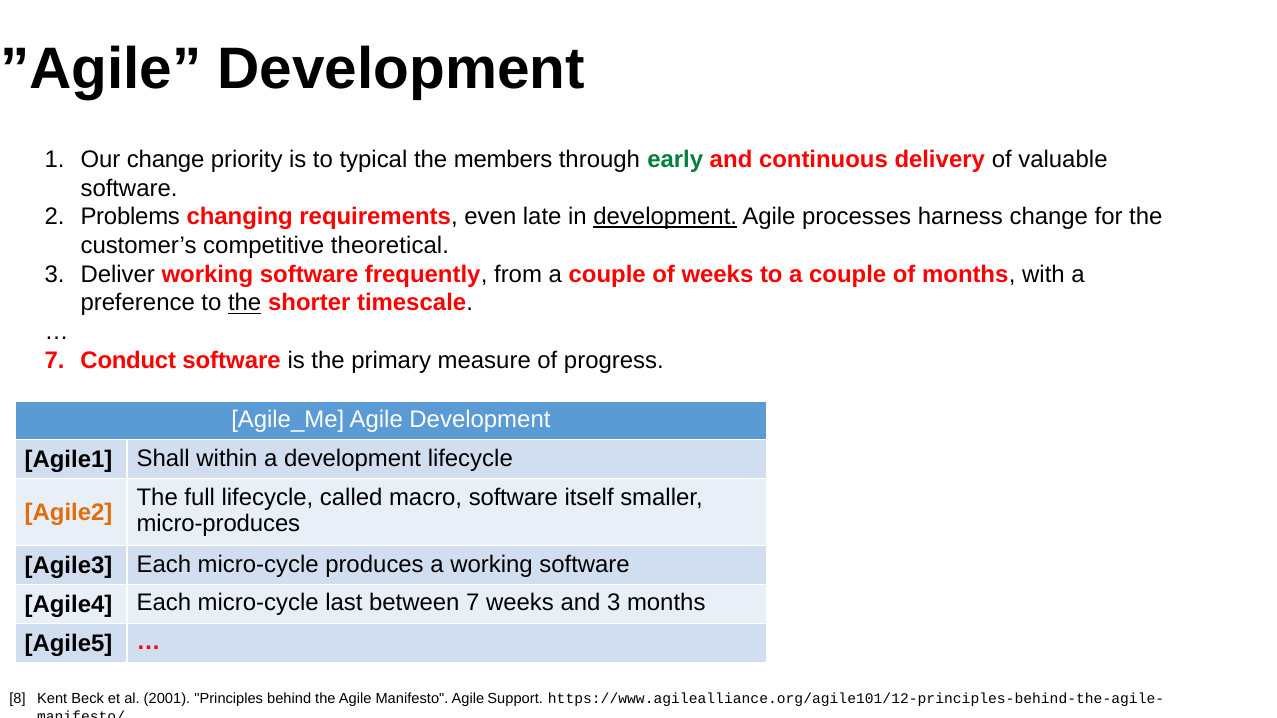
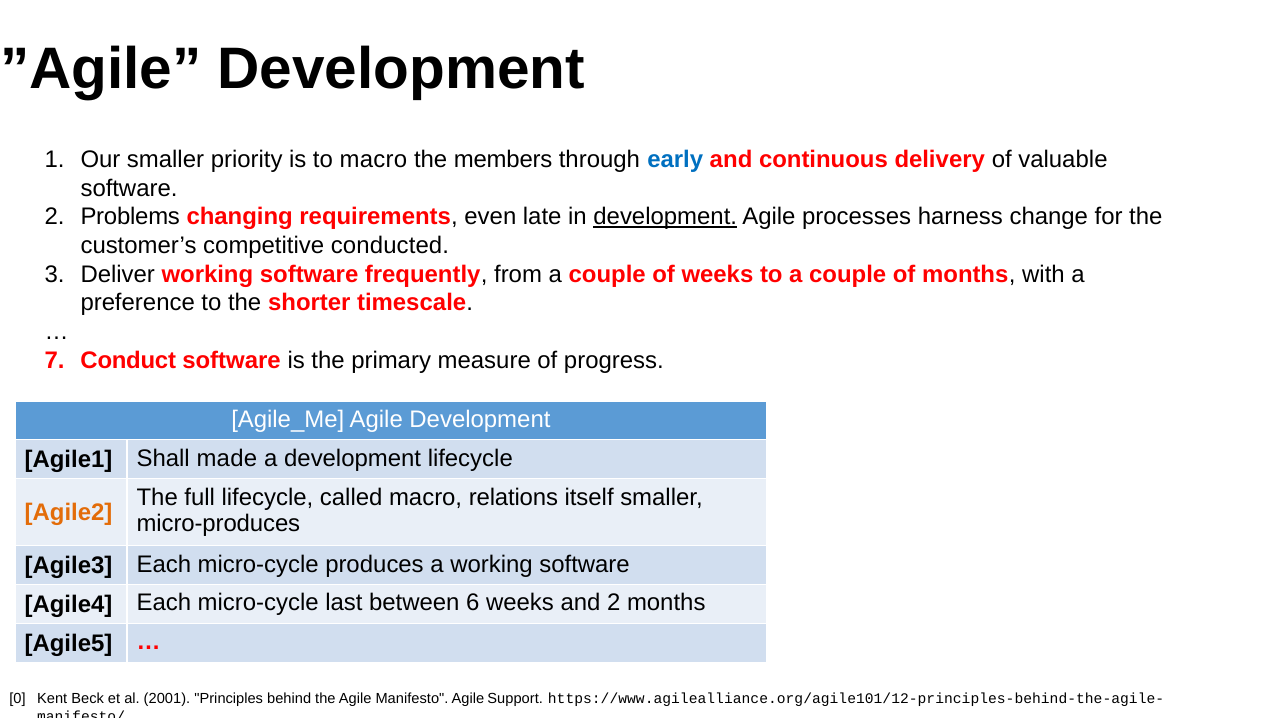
Our change: change -> smaller (166, 160)
to typical: typical -> macro (373, 160)
early colour: green -> blue (675, 160)
theoretical: theoretical -> conducted (390, 246)
the underline: present -> none (245, 303)
within: within -> made (227, 459)
macro software: software -> relations (513, 497)
between 7: 7 -> 6 (473, 603)
and 3: 3 -> 2 (614, 603)
8: 8 -> 0 (17, 699)
